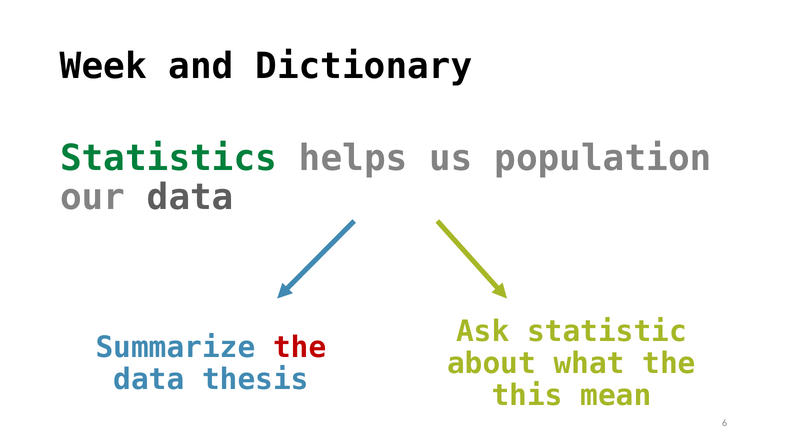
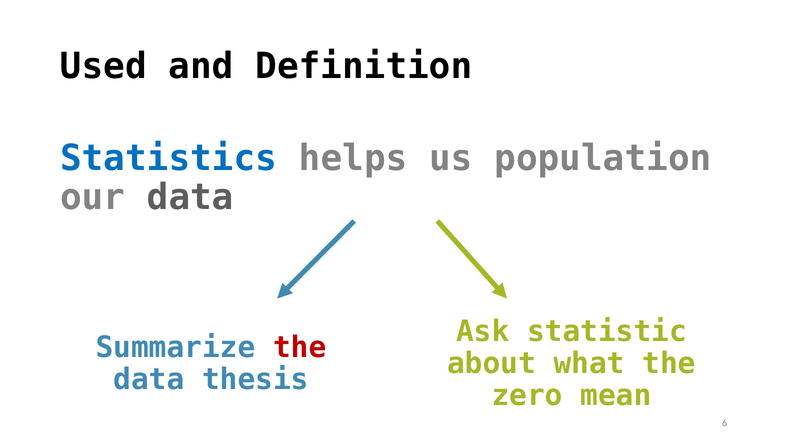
Week: Week -> Used (103, 66)
Dictionary: Dictionary -> Definition (364, 66)
Statistics colour: green -> blue (169, 158)
this: this -> zero (527, 395)
